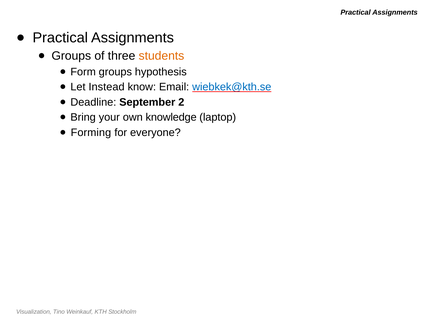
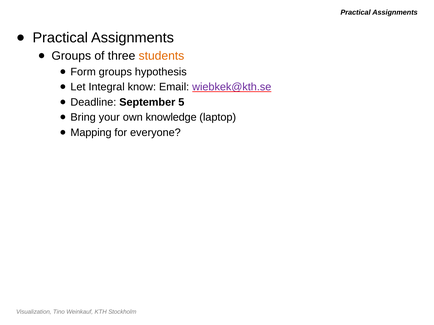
Instead: Instead -> Integral (107, 87)
wiebkek@kth.se colour: blue -> purple (232, 87)
2: 2 -> 5 (181, 102)
Forming: Forming -> Mapping (91, 133)
